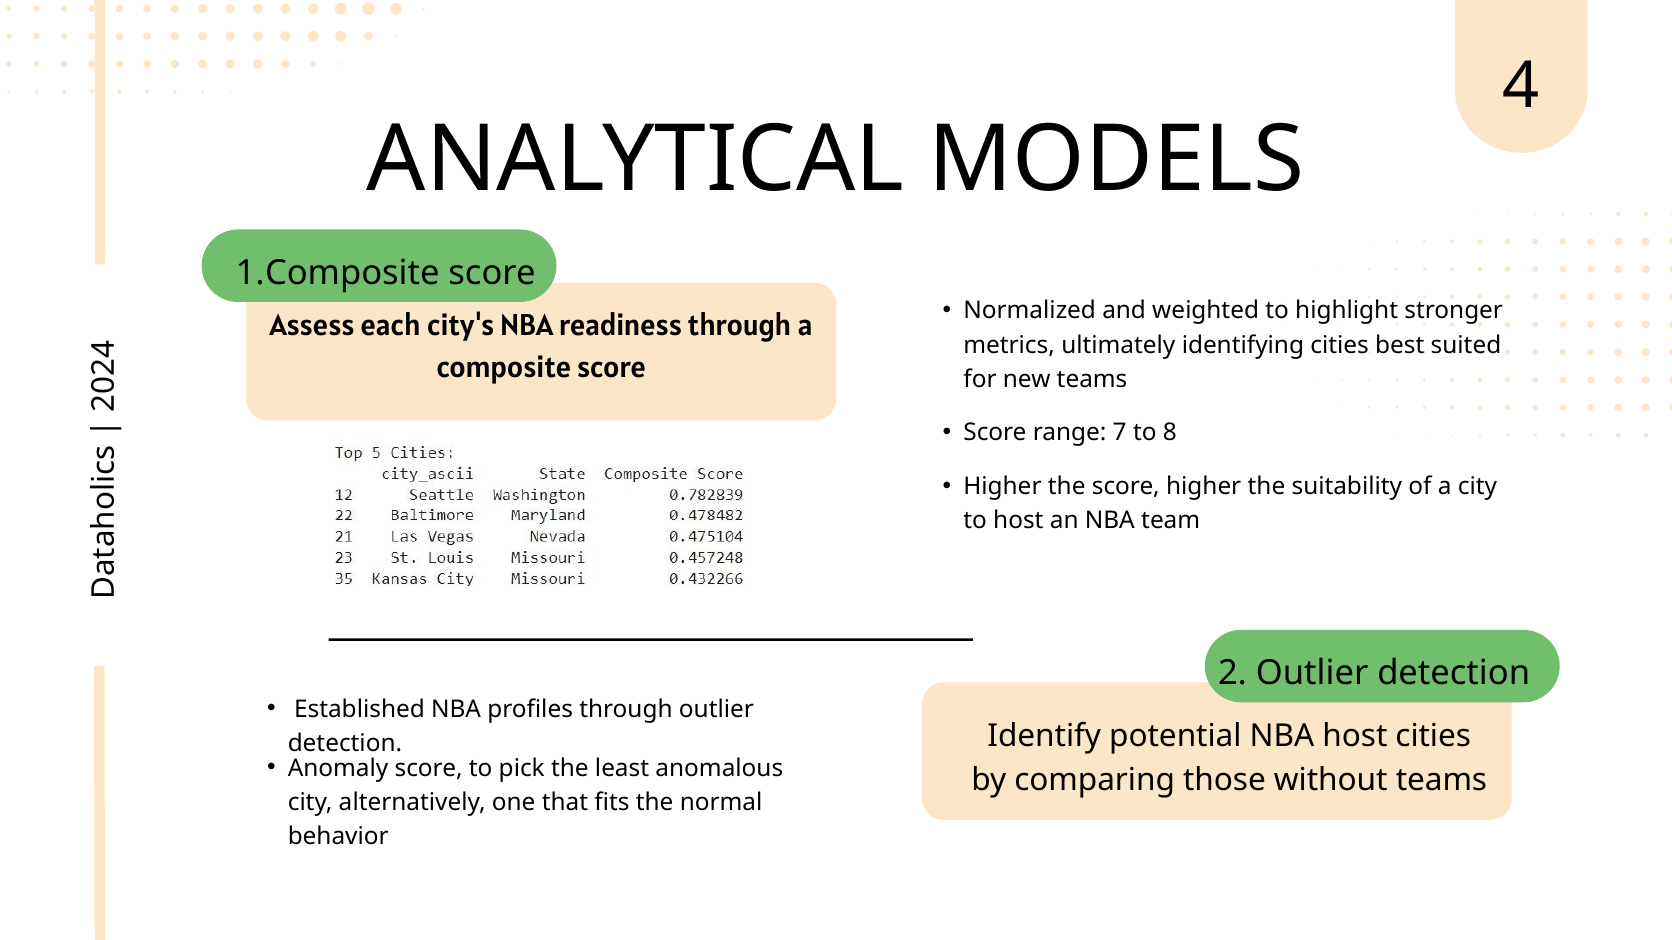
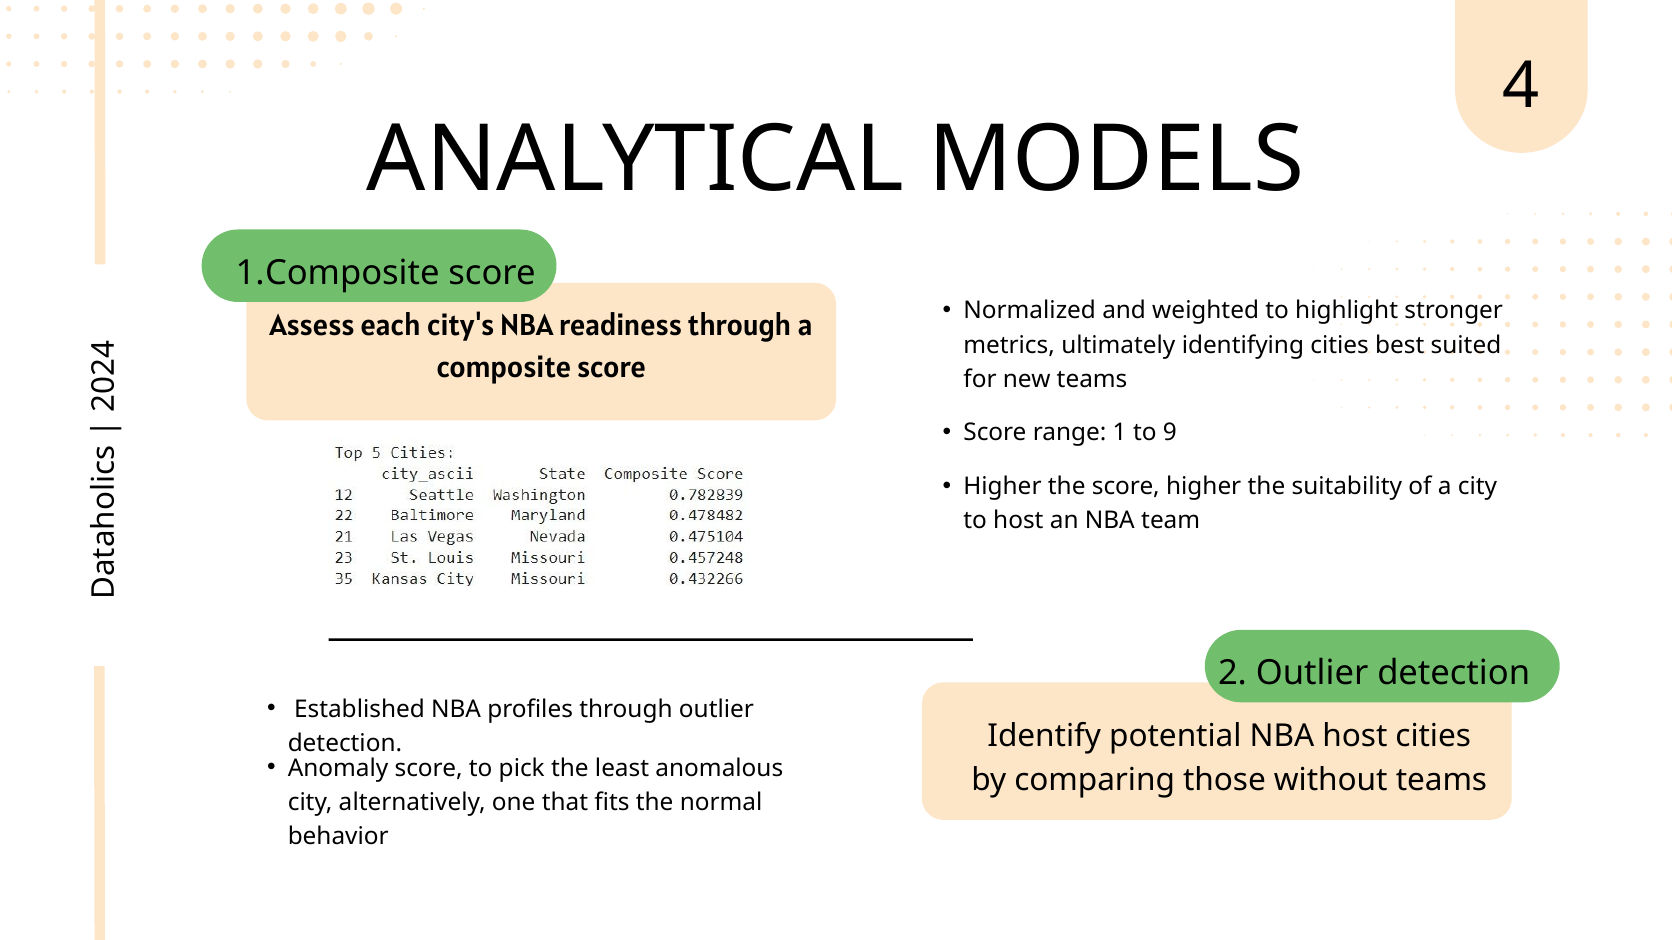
7: 7 -> 1 (1120, 433)
8: 8 -> 9 (1170, 433)
